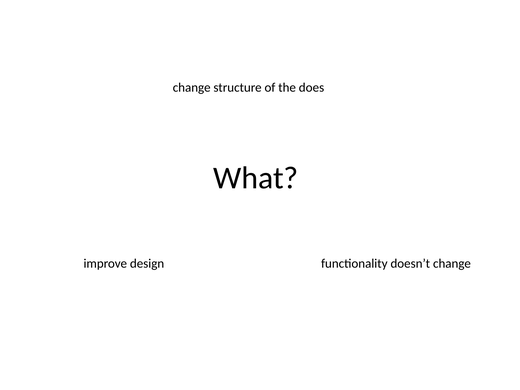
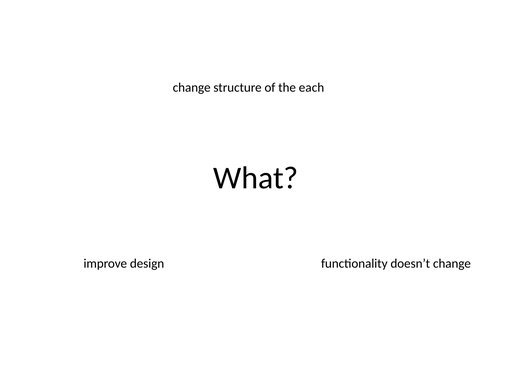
does: does -> each (311, 87)
